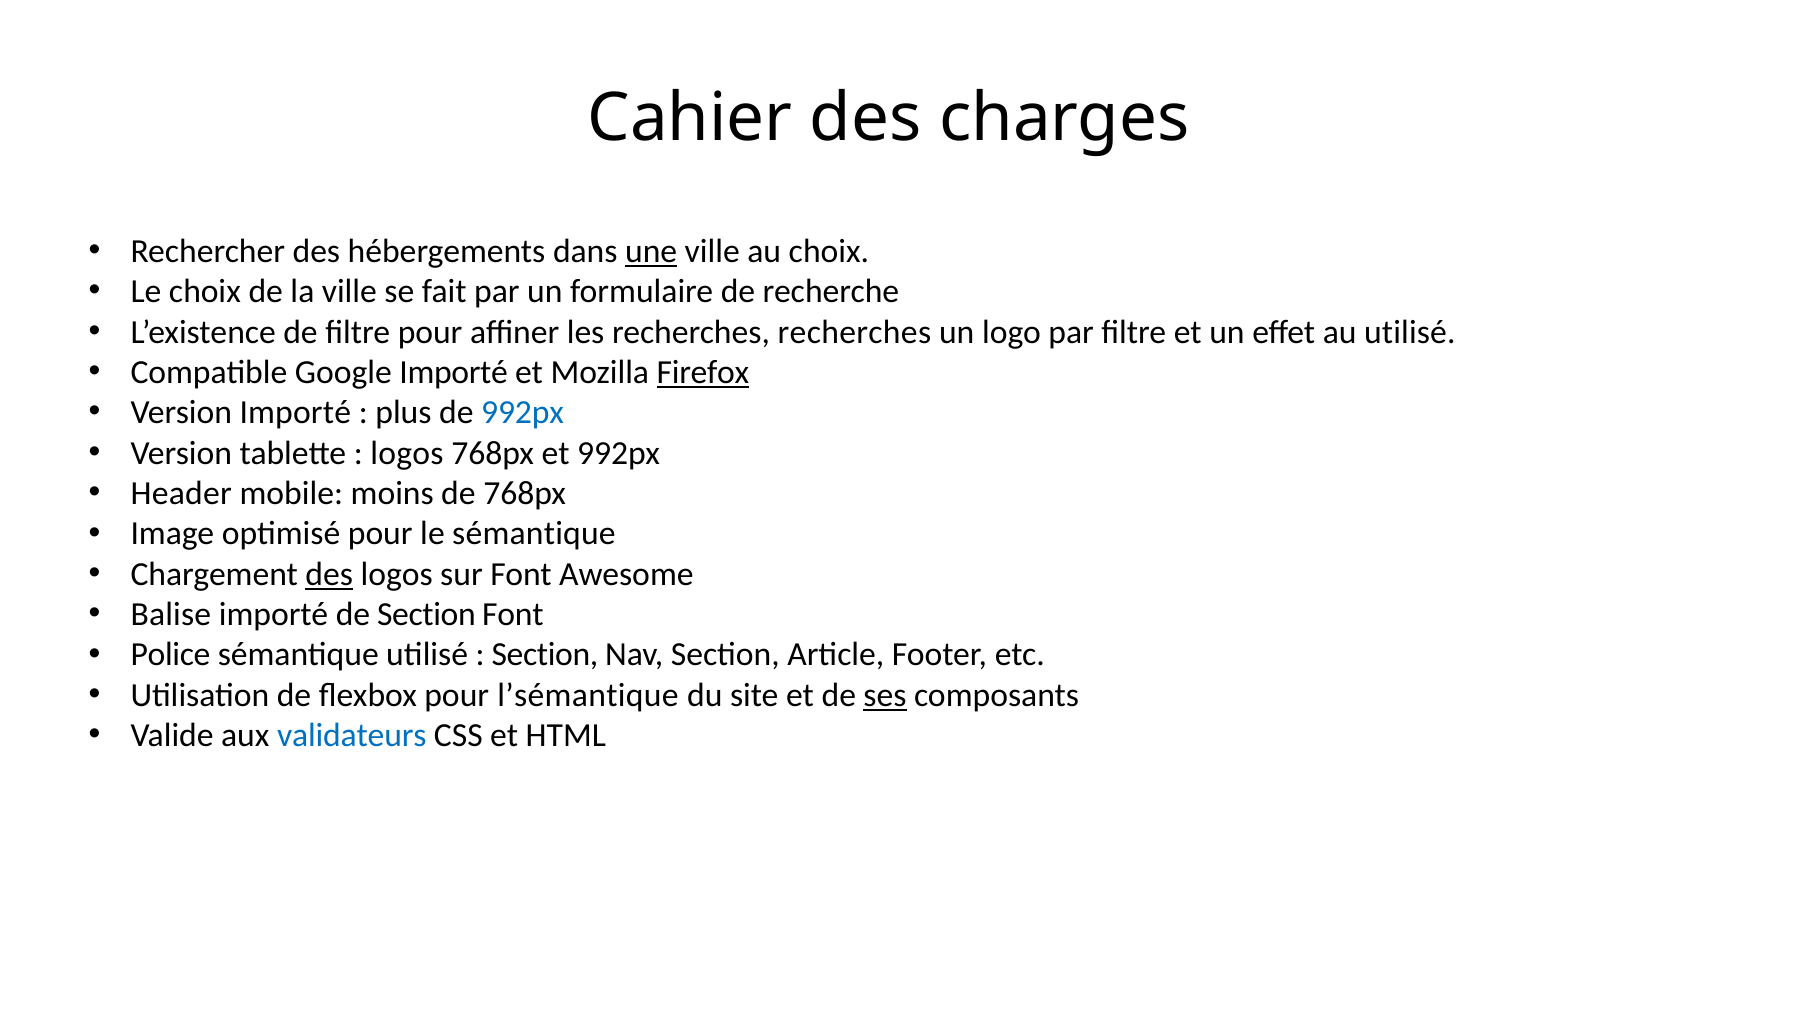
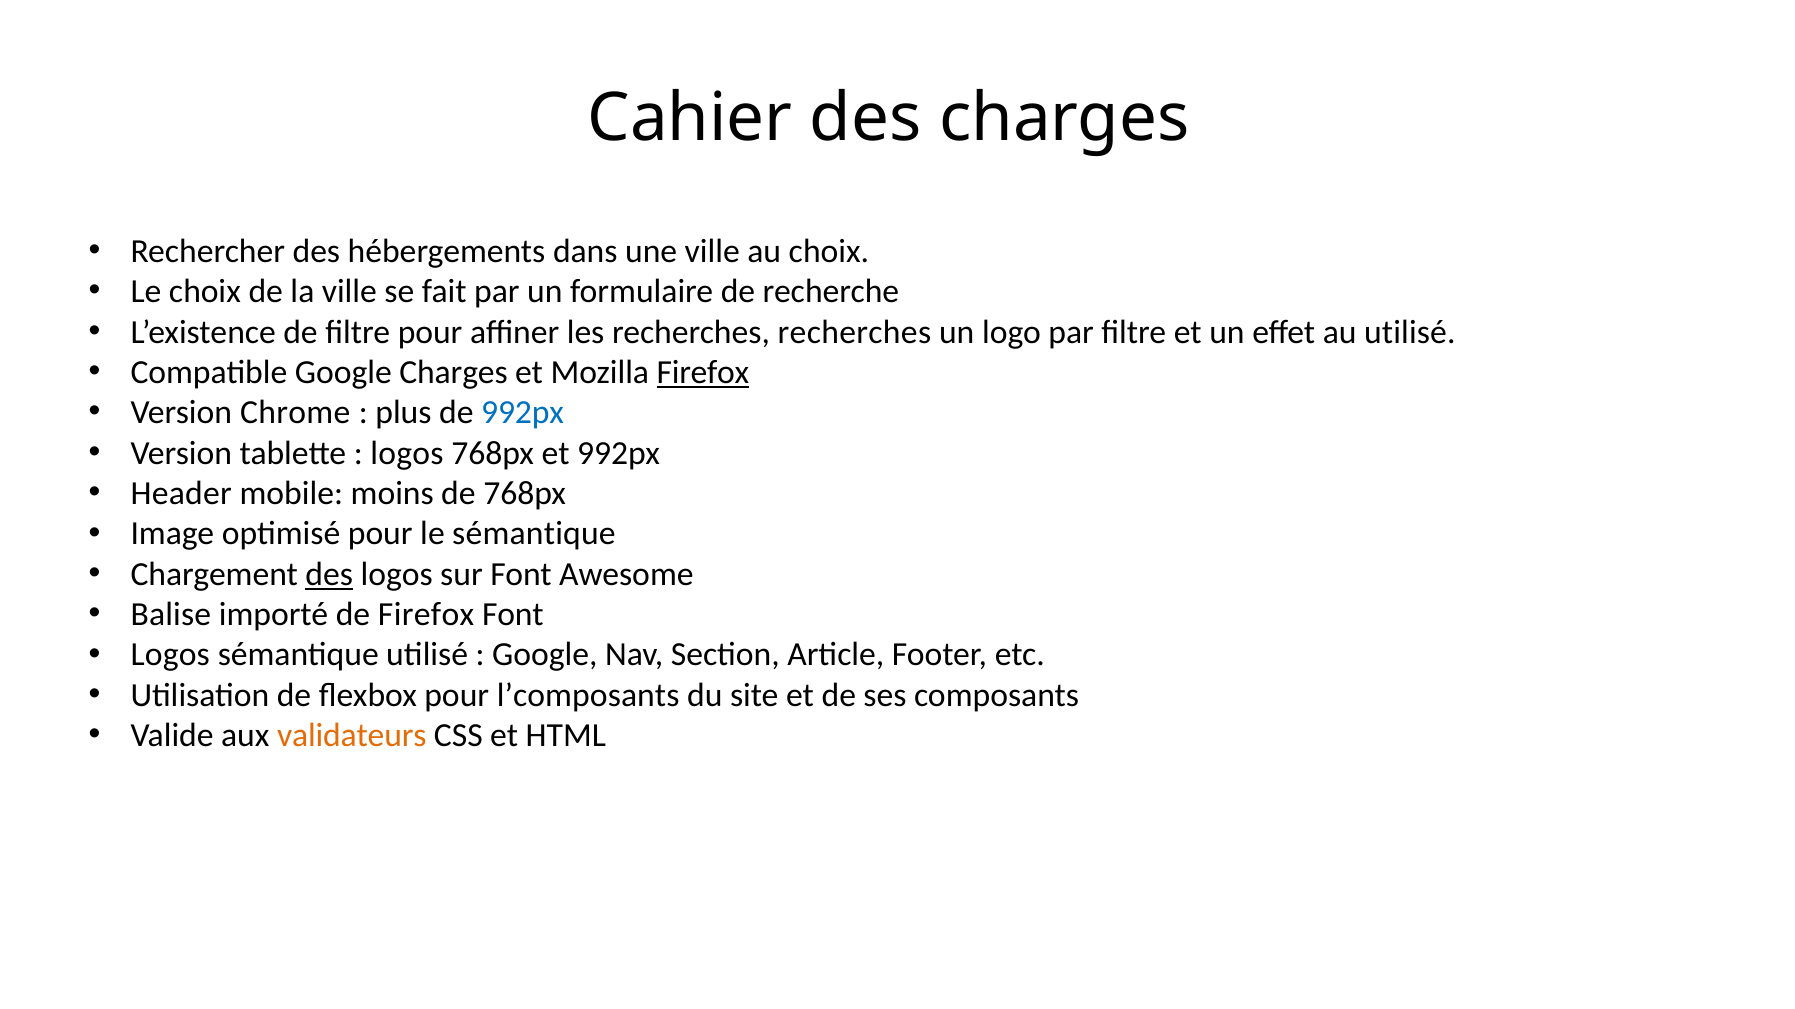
une underline: present -> none (651, 251)
Google Importé: Importé -> Charges (454, 373)
Version Importé: Importé -> Chrome (295, 413)
de Section: Section -> Firefox (426, 615)
Police: Police -> Logos (170, 655)
Section: Section -> Google (545, 655)
l’sémantique: l’sémantique -> l’composants (588, 696)
ses underline: present -> none (885, 696)
validateurs colour: blue -> orange (352, 736)
